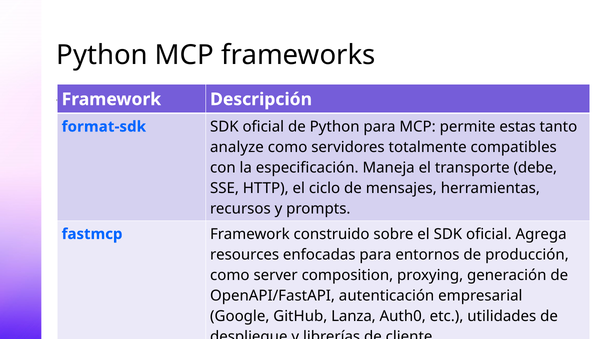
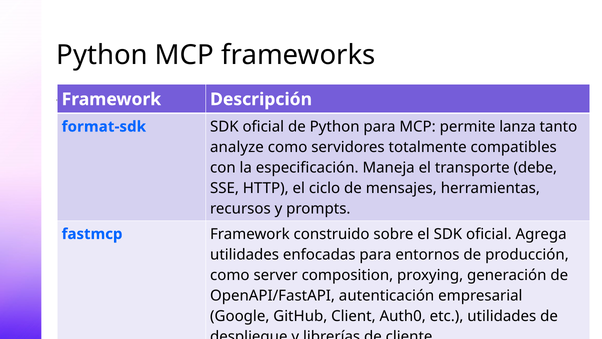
estas: estas -> lanza (518, 127)
resources: resources -> utilidades (245, 254)
Lanza: Lanza -> Client (353, 316)
